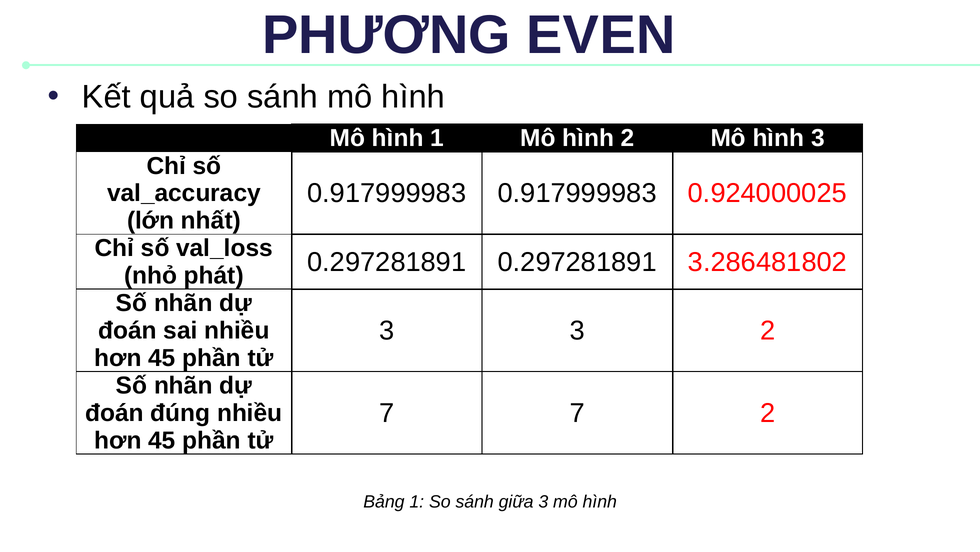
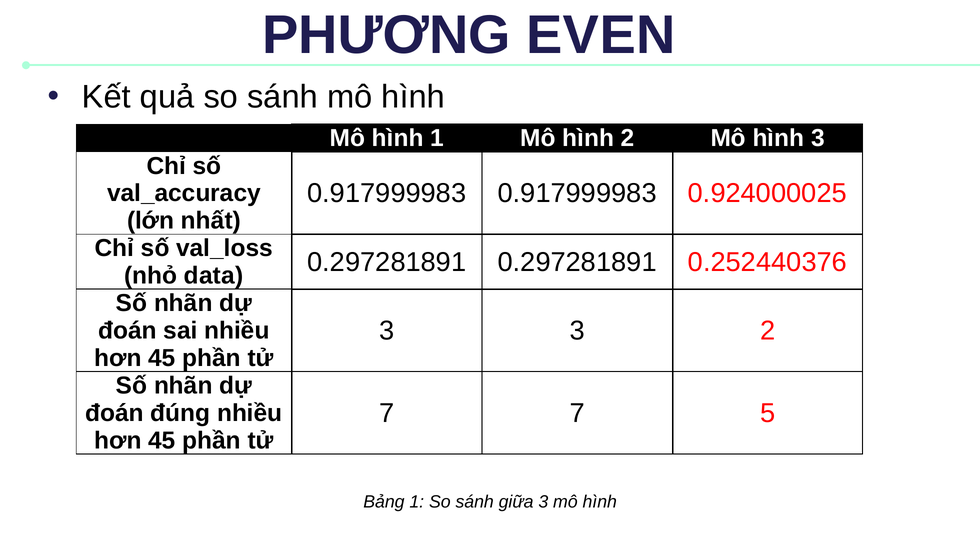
phát: phát -> data (214, 275)
3.286481802: 3.286481802 -> 0.252440376 (767, 262)
7 2: 2 -> 5 (768, 413)
